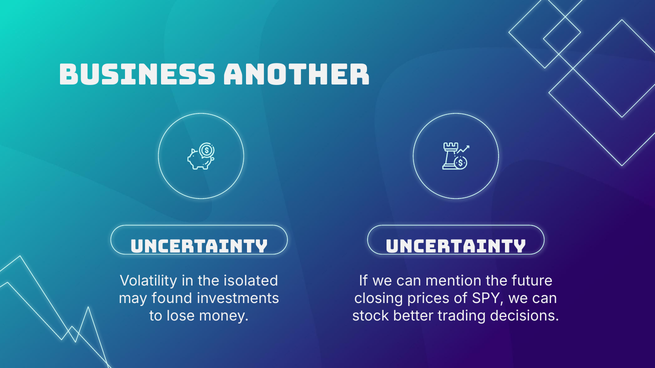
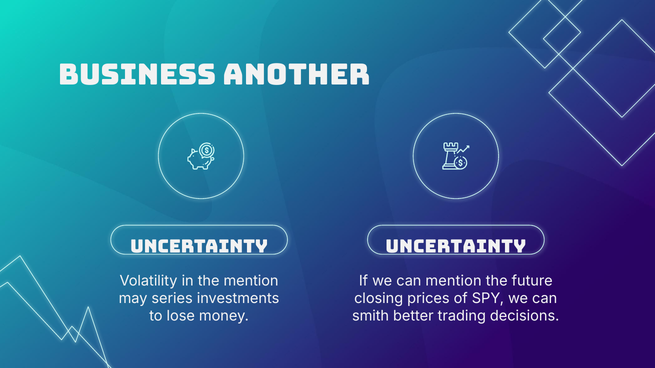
the isolated: isolated -> mention (251, 281)
found: found -> series (172, 299)
stock: stock -> smith (371, 316)
